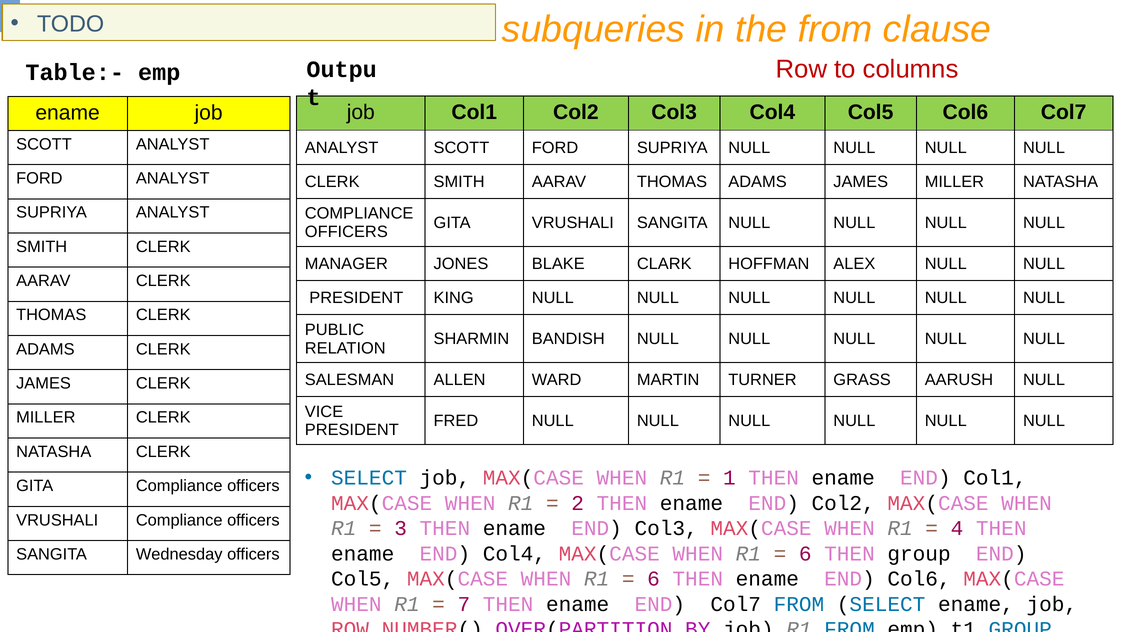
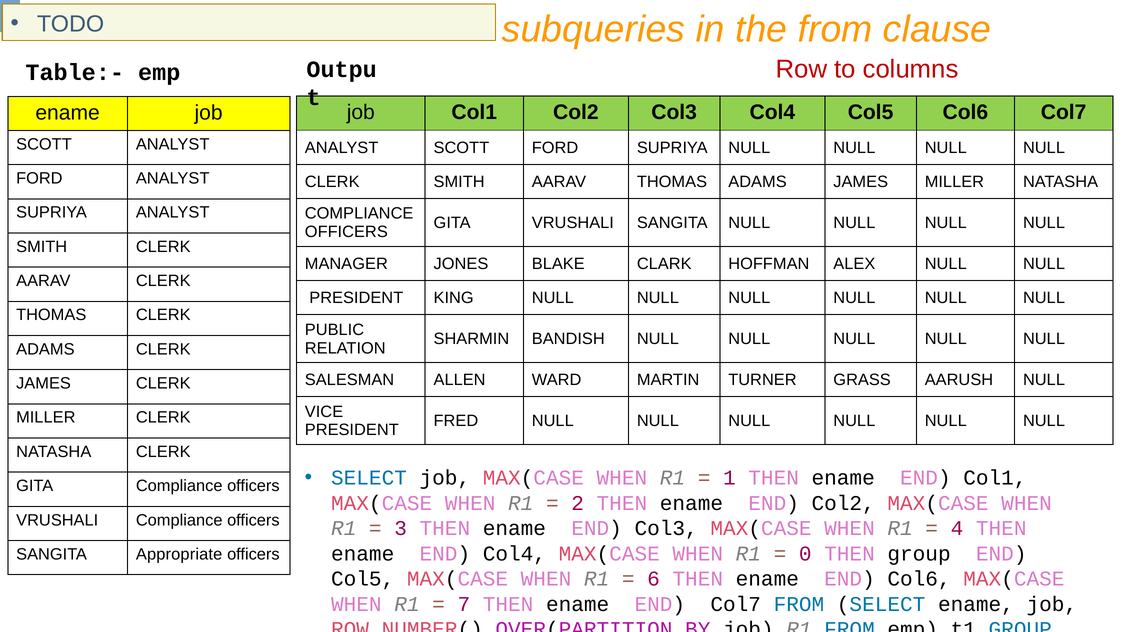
6: 6 -> 0 (805, 554)
Wednesday: Wednesday -> Appropriate (179, 554)
